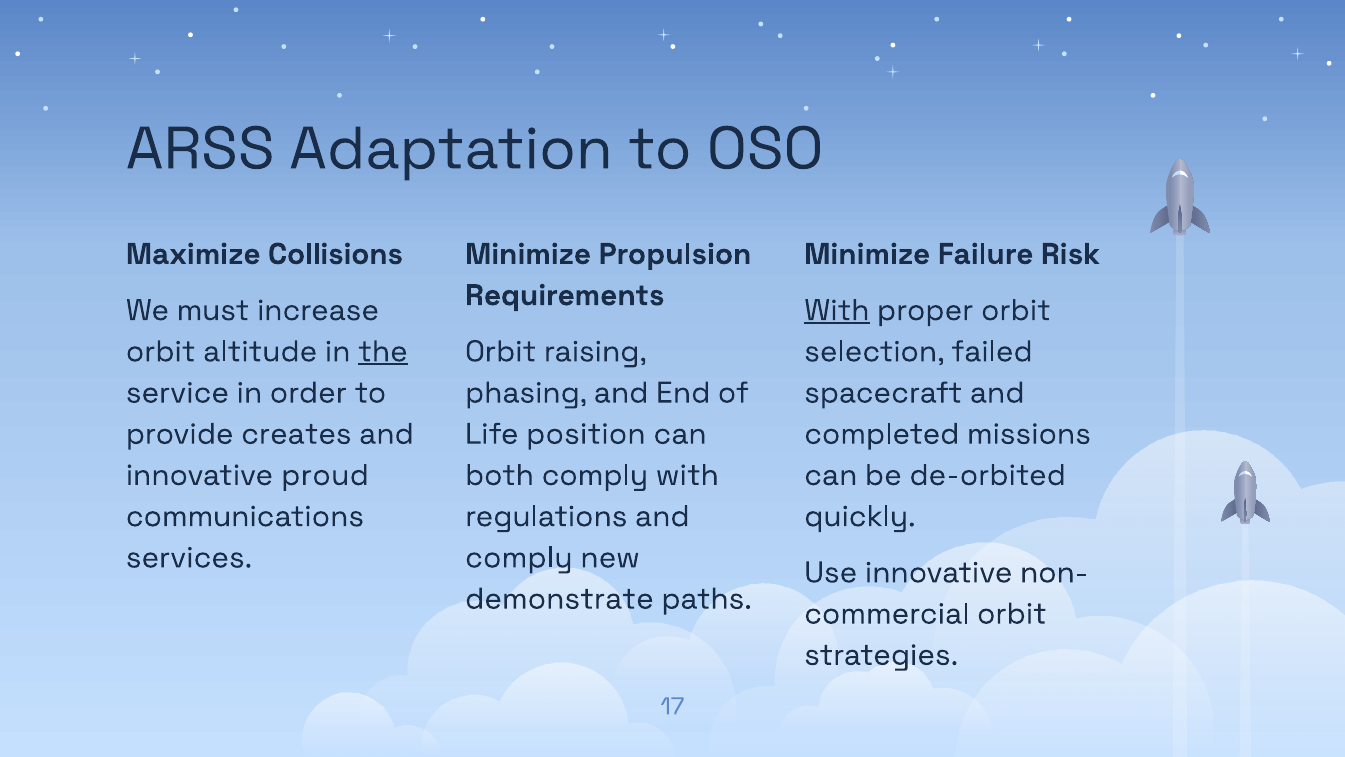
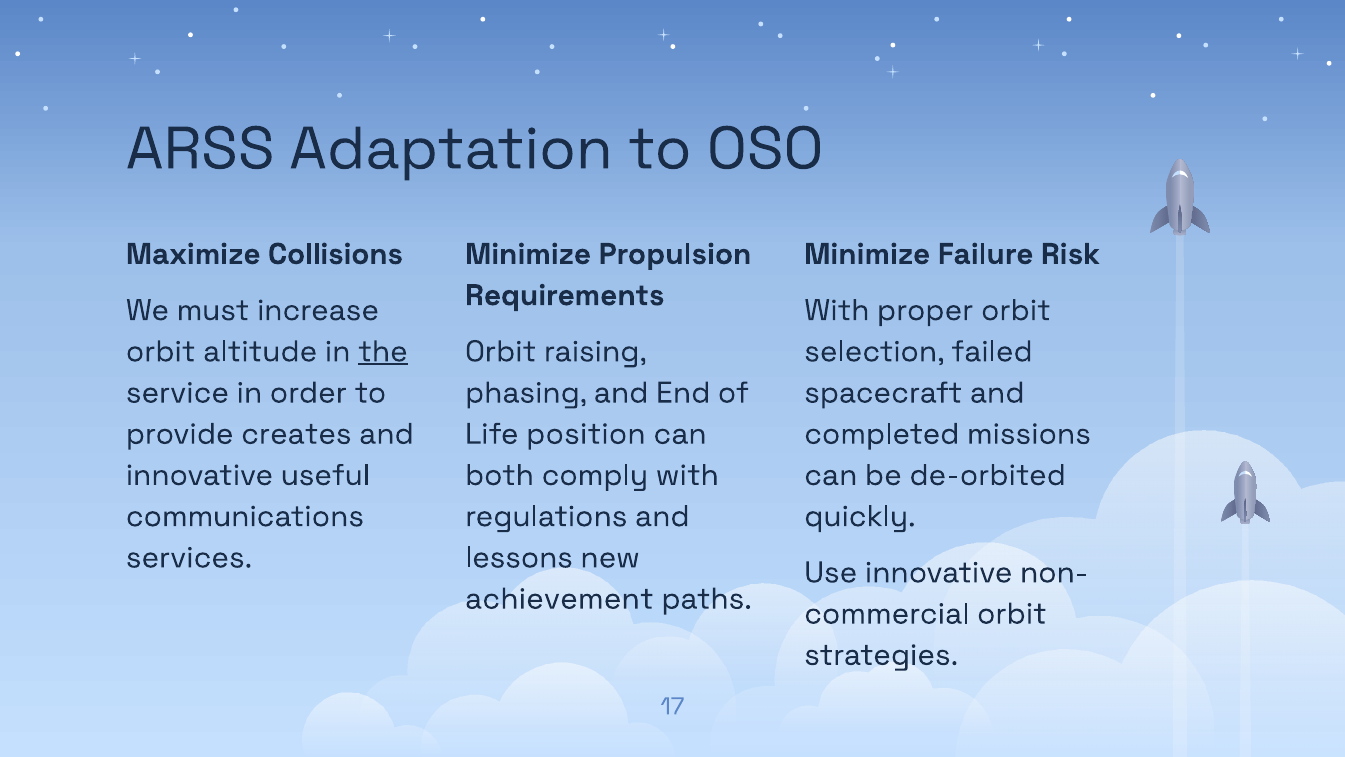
With underline: present -> none (837, 310)
proud: proud -> useful (325, 475)
comply: comply -> lessons (519, 557)
demonstrate: demonstrate -> achievement (559, 598)
